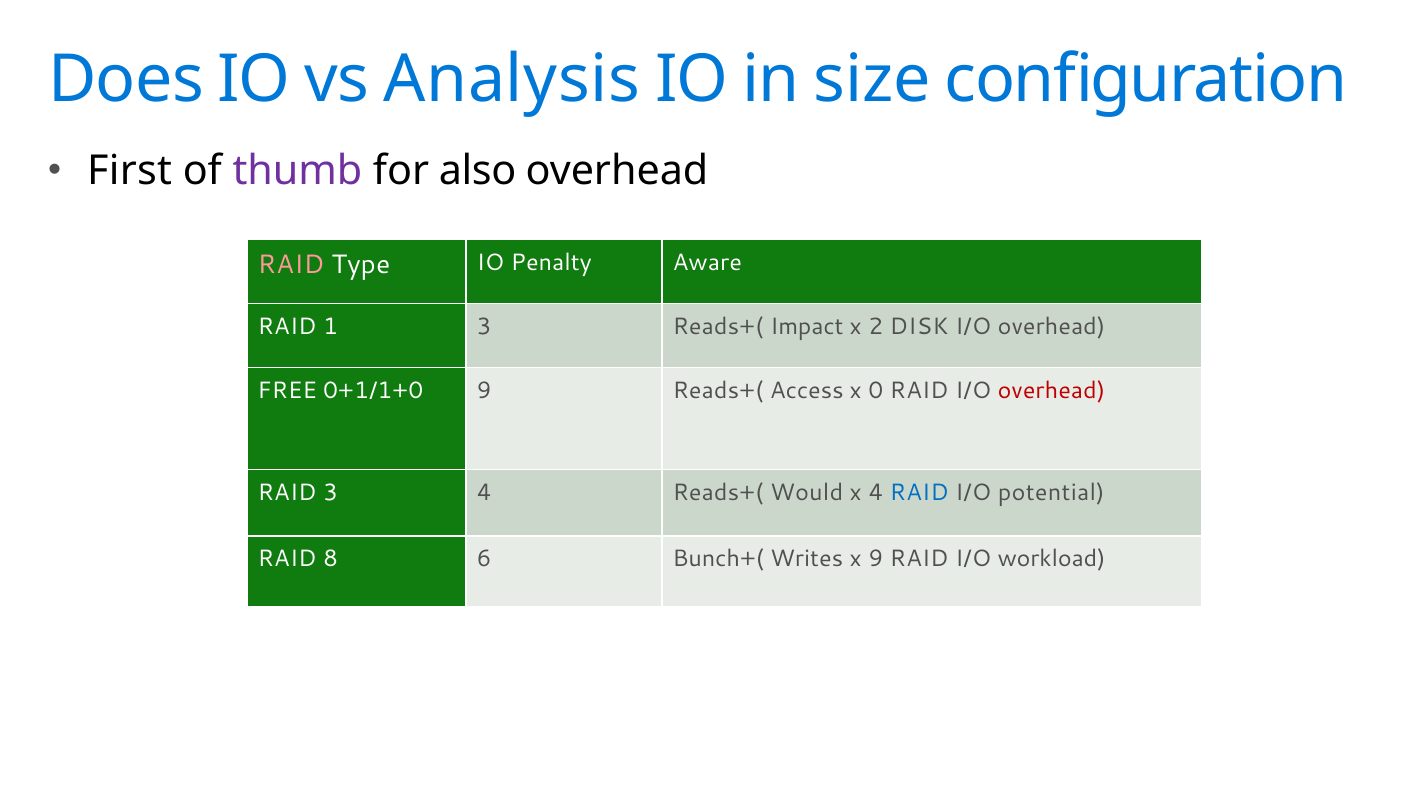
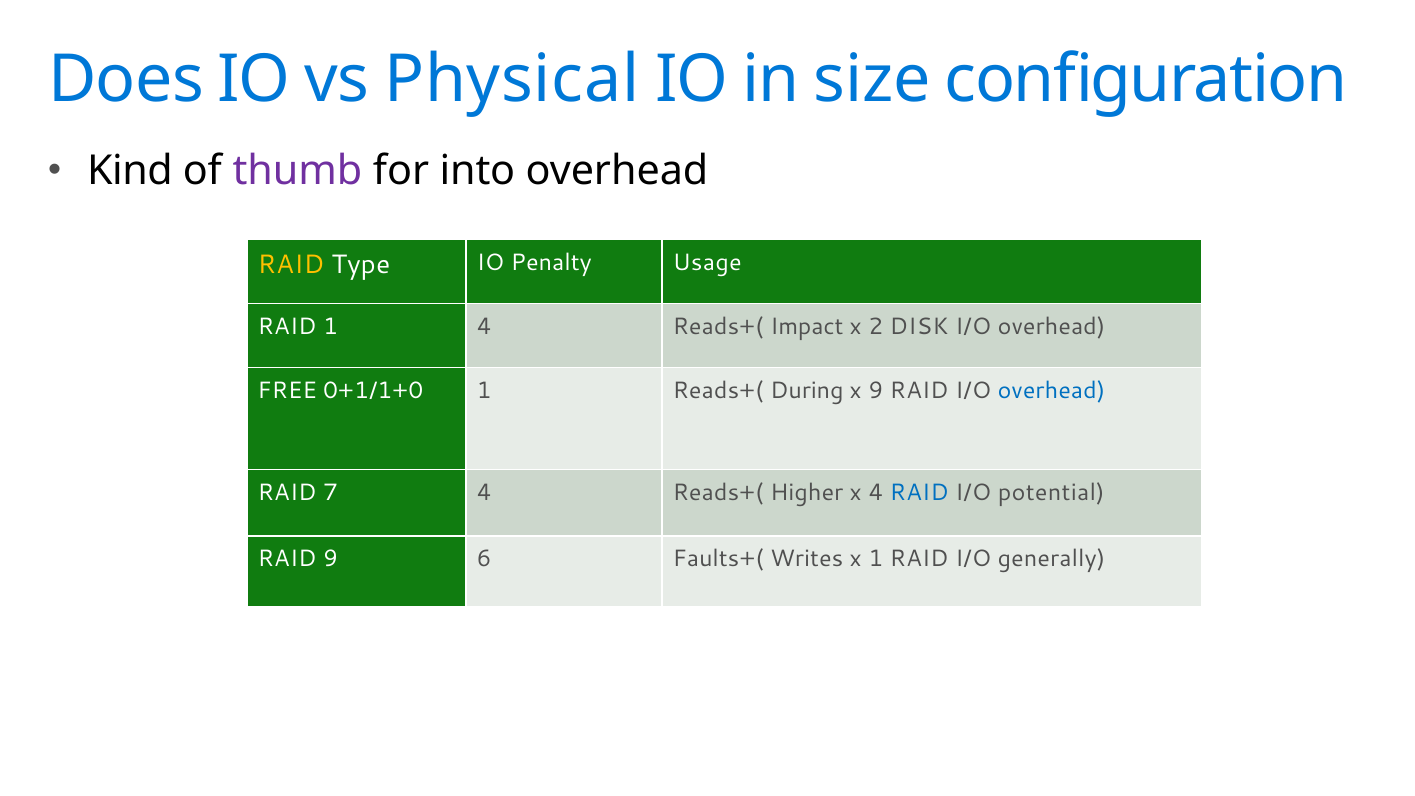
Analysis: Analysis -> Physical (512, 80)
First: First -> Kind (130, 171)
also: also -> into (477, 171)
RAID colour: pink -> yellow (291, 265)
Aware: Aware -> Usage (707, 262)
1 3: 3 -> 4 (484, 327)
0+1/1+0 9: 9 -> 1 (484, 391)
Access: Access -> During (807, 391)
x 0: 0 -> 9 (876, 391)
overhead colour: red -> blue (1051, 391)
RAID 3: 3 -> 7 (331, 493)
Would: Would -> Higher (807, 493)
RAID 8: 8 -> 9 (331, 559)
Bunch+(: Bunch+( -> Faults+( (718, 559)
x 9: 9 -> 1 (876, 559)
workload: workload -> generally (1051, 559)
